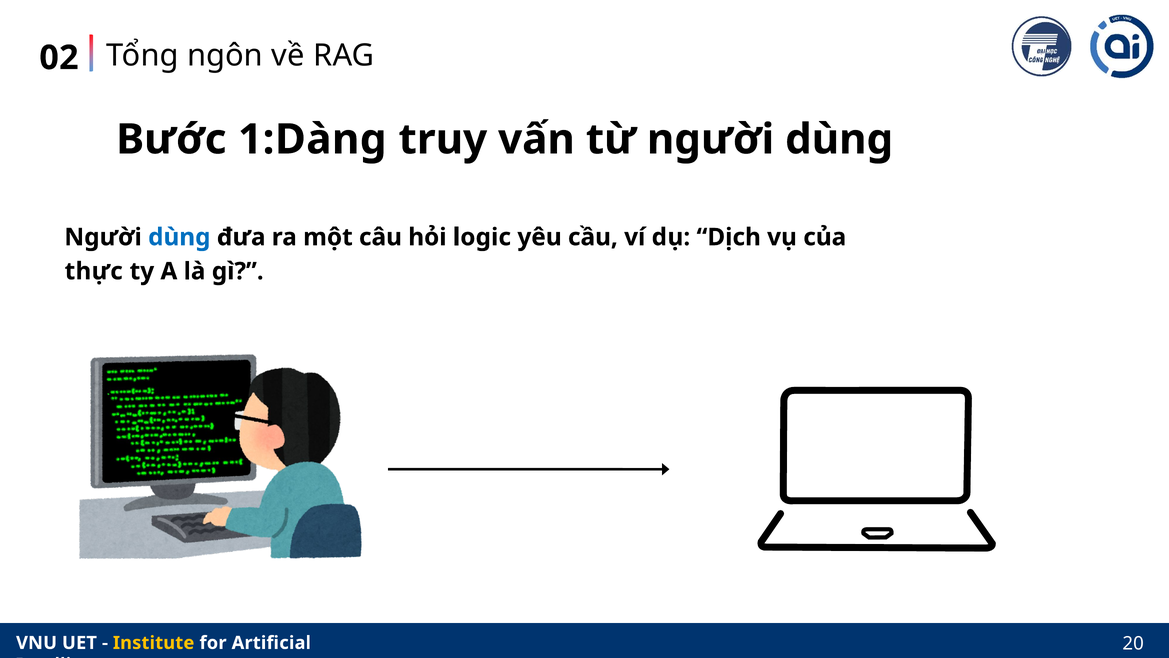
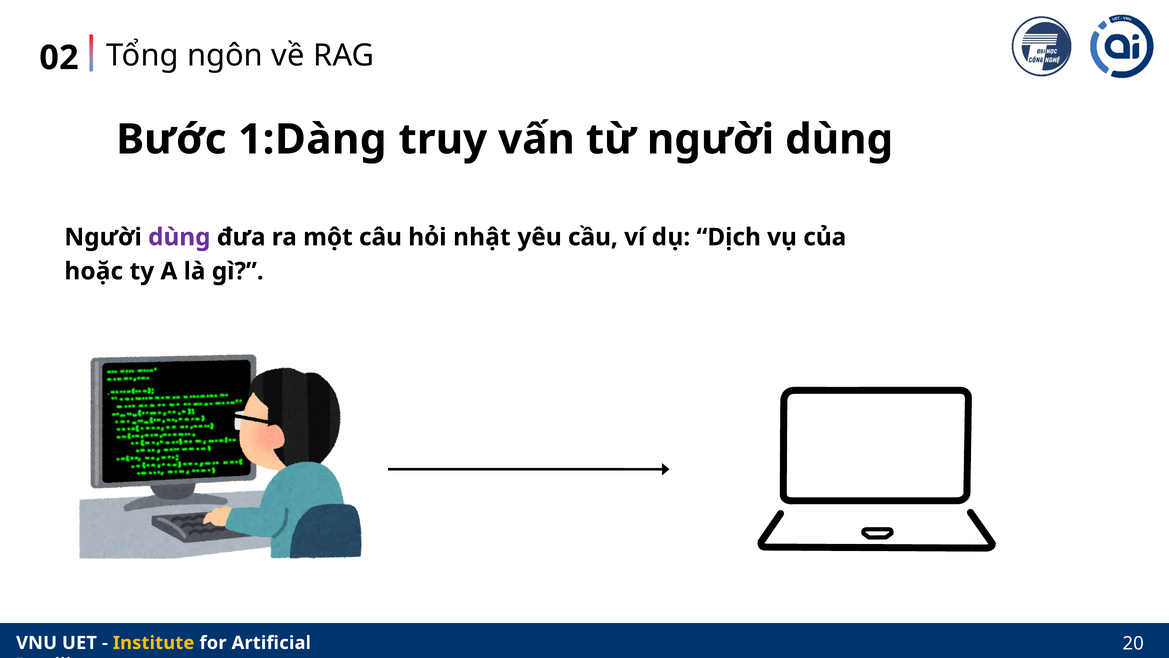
dùng colour: blue -> purple (179, 237)
logic: logic -> nhật (482, 237)
thực: thực -> hoặc (94, 271)
